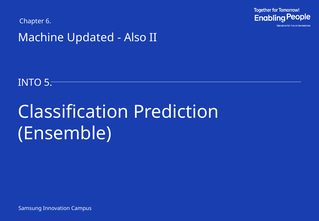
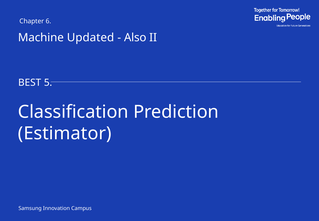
INTO: INTO -> BEST (30, 83)
Ensemble: Ensemble -> Estimator (65, 133)
